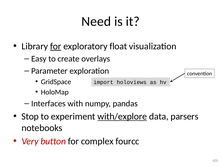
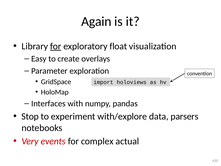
Need: Need -> Again (96, 21)
with/explore underline: present -> none (122, 116)
button: button -> events (53, 141)
fourcc: fourcc -> actual (127, 141)
